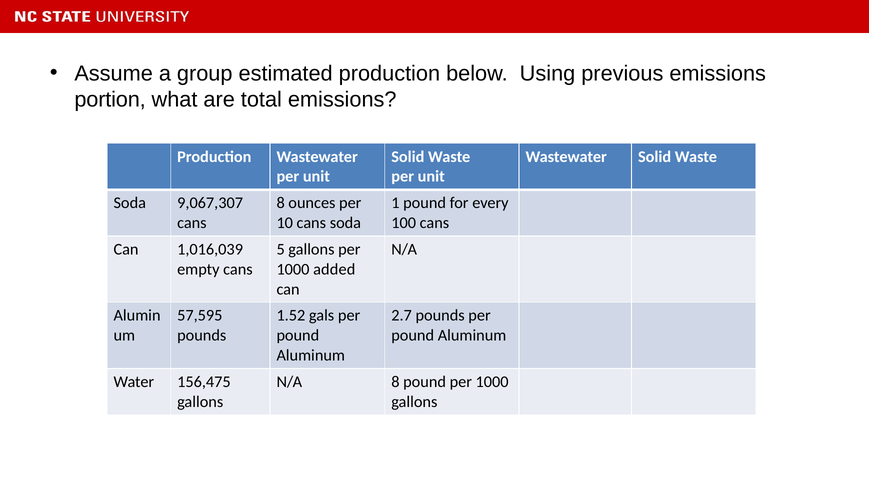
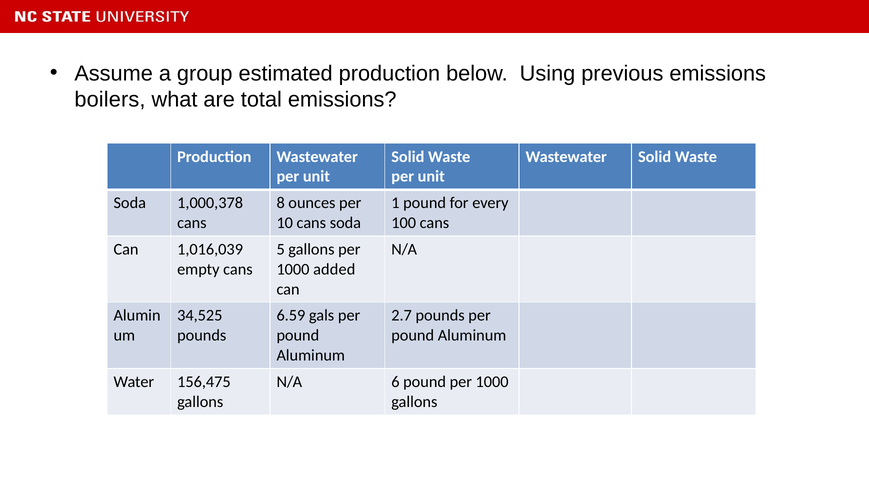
portion: portion -> boilers (110, 100)
9,067,307: 9,067,307 -> 1,000,378 (210, 203)
57,595: 57,595 -> 34,525 (200, 315)
1.52: 1.52 -> 6.59 (291, 315)
N/A 8: 8 -> 6 (395, 382)
